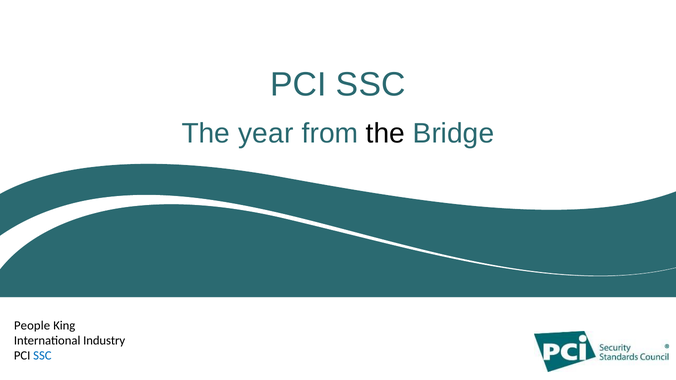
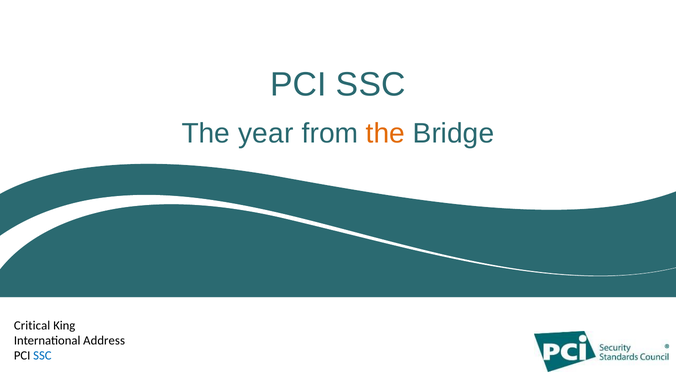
the colour: black -> orange (386, 134)
People: People -> Critical (32, 326)
Industry: Industry -> Address (104, 341)
